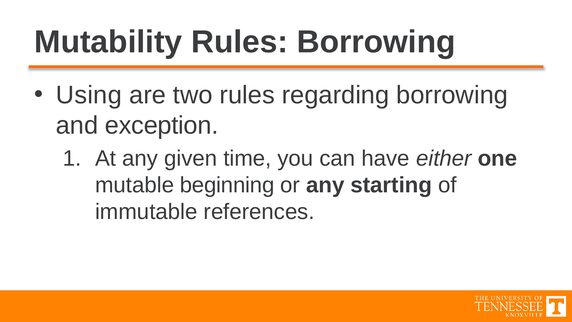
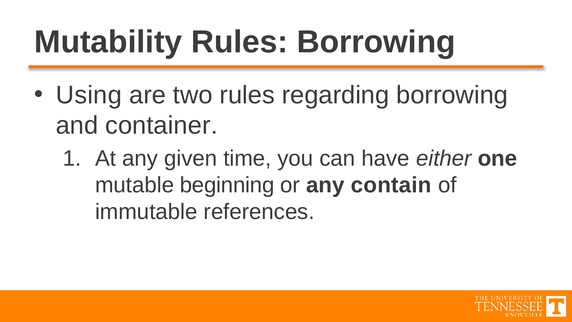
exception: exception -> container (161, 125)
starting: starting -> contain (391, 185)
